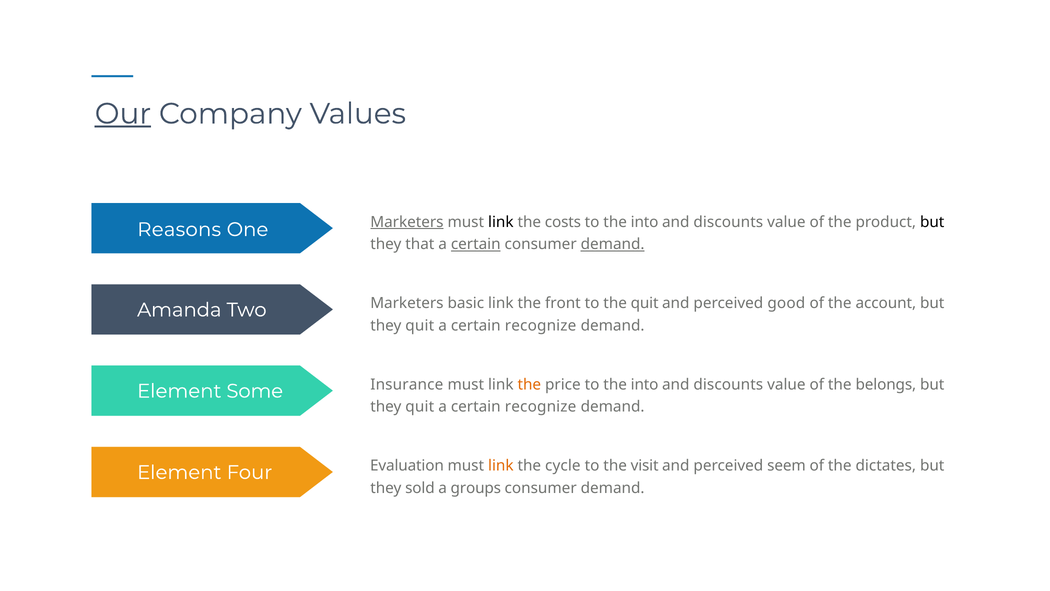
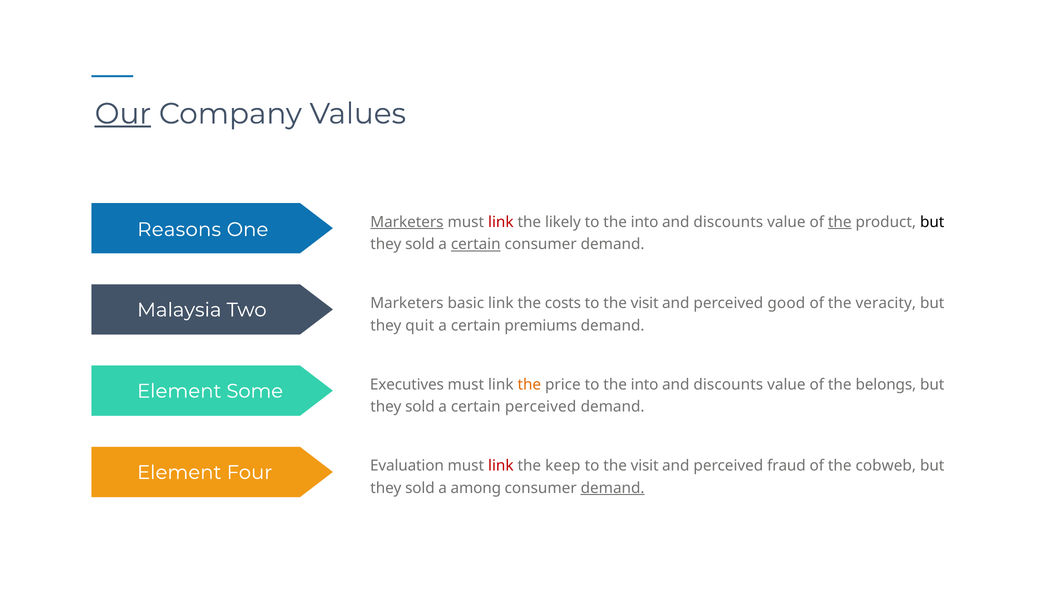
link colour: black -> red (501, 222)
costs: costs -> likely (563, 222)
the underline: none -> present (840, 222)
that: that -> sold (420, 244)
demand underline: present -> none (613, 244)
front: front -> costs (563, 303)
quit: quit -> visit (645, 303)
account: account -> veracity (886, 303)
Amanda: Amanda -> Malaysia (179, 310)
recognize: recognize -> premiums (541, 325)
Insurance: Insurance -> Executives (407, 384)
quit: quit -> sold (420, 407)
recognize: recognize -> perceived (541, 407)
link colour: orange -> red (501, 466)
cycle: cycle -> keep (563, 466)
seem: seem -> fraud (786, 466)
dictates: dictates -> cobweb (886, 466)
groups: groups -> among (476, 488)
demand underline: none -> present (613, 488)
